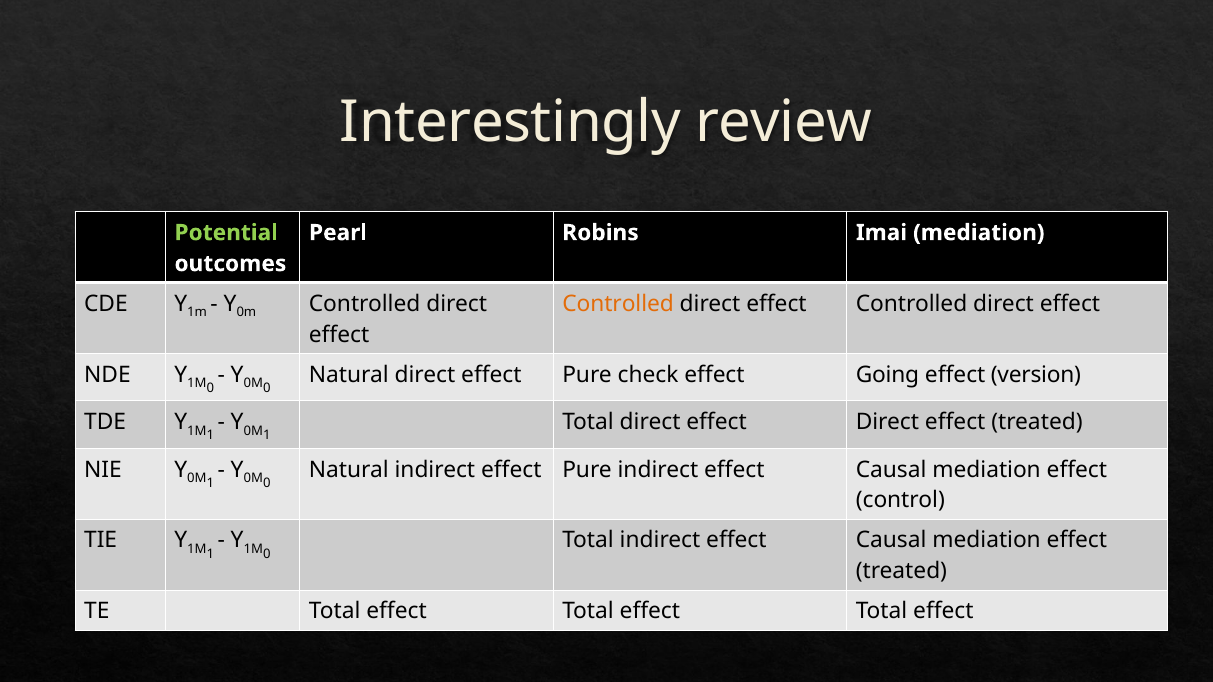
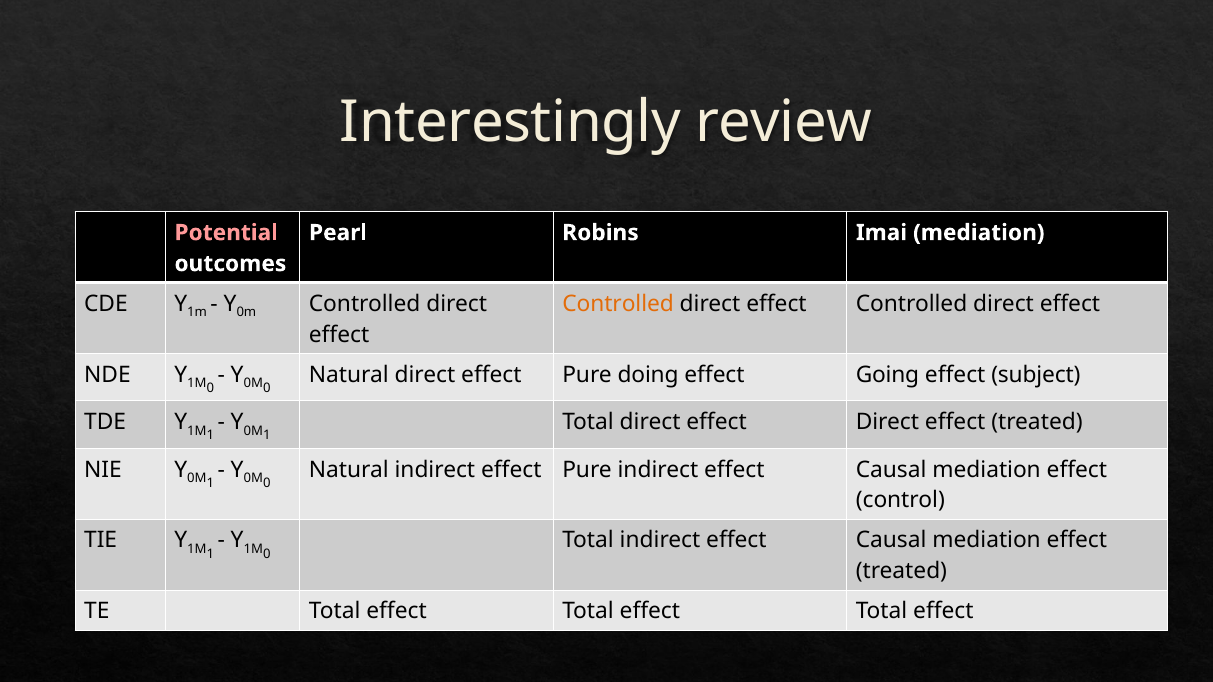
Potential colour: light green -> pink (226, 233)
check: check -> doing (648, 375)
version: version -> subject (1036, 375)
